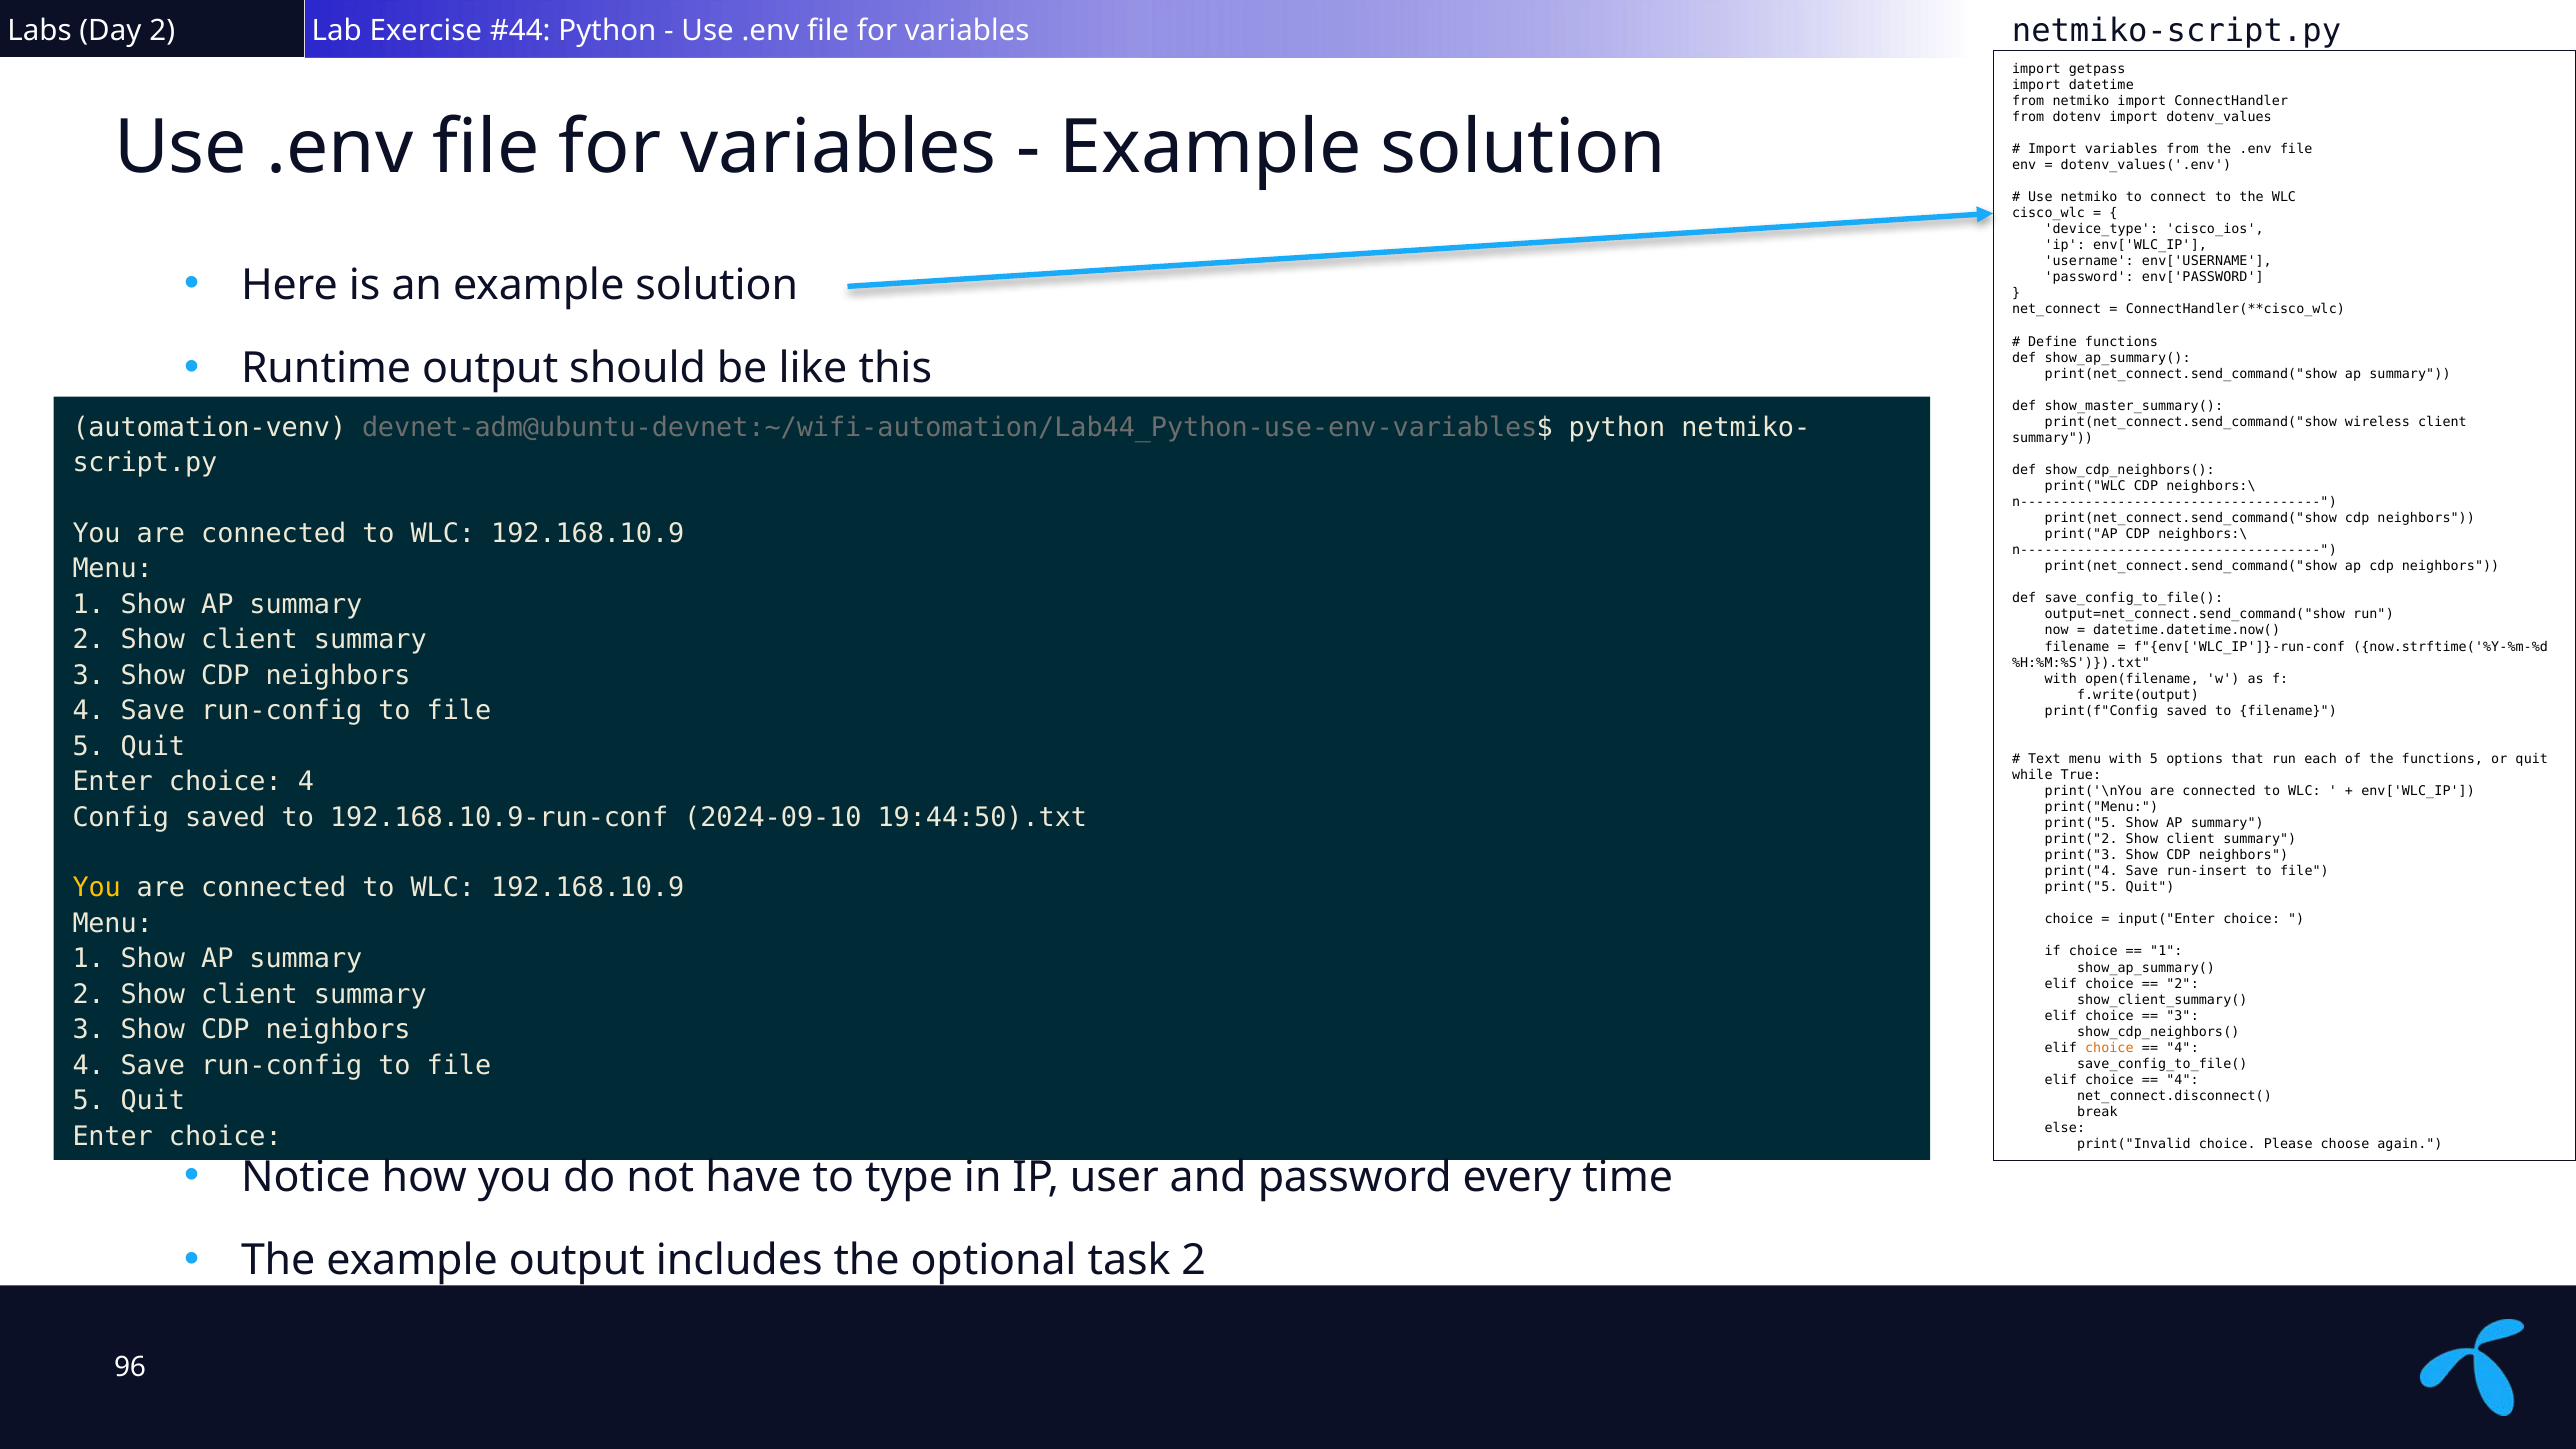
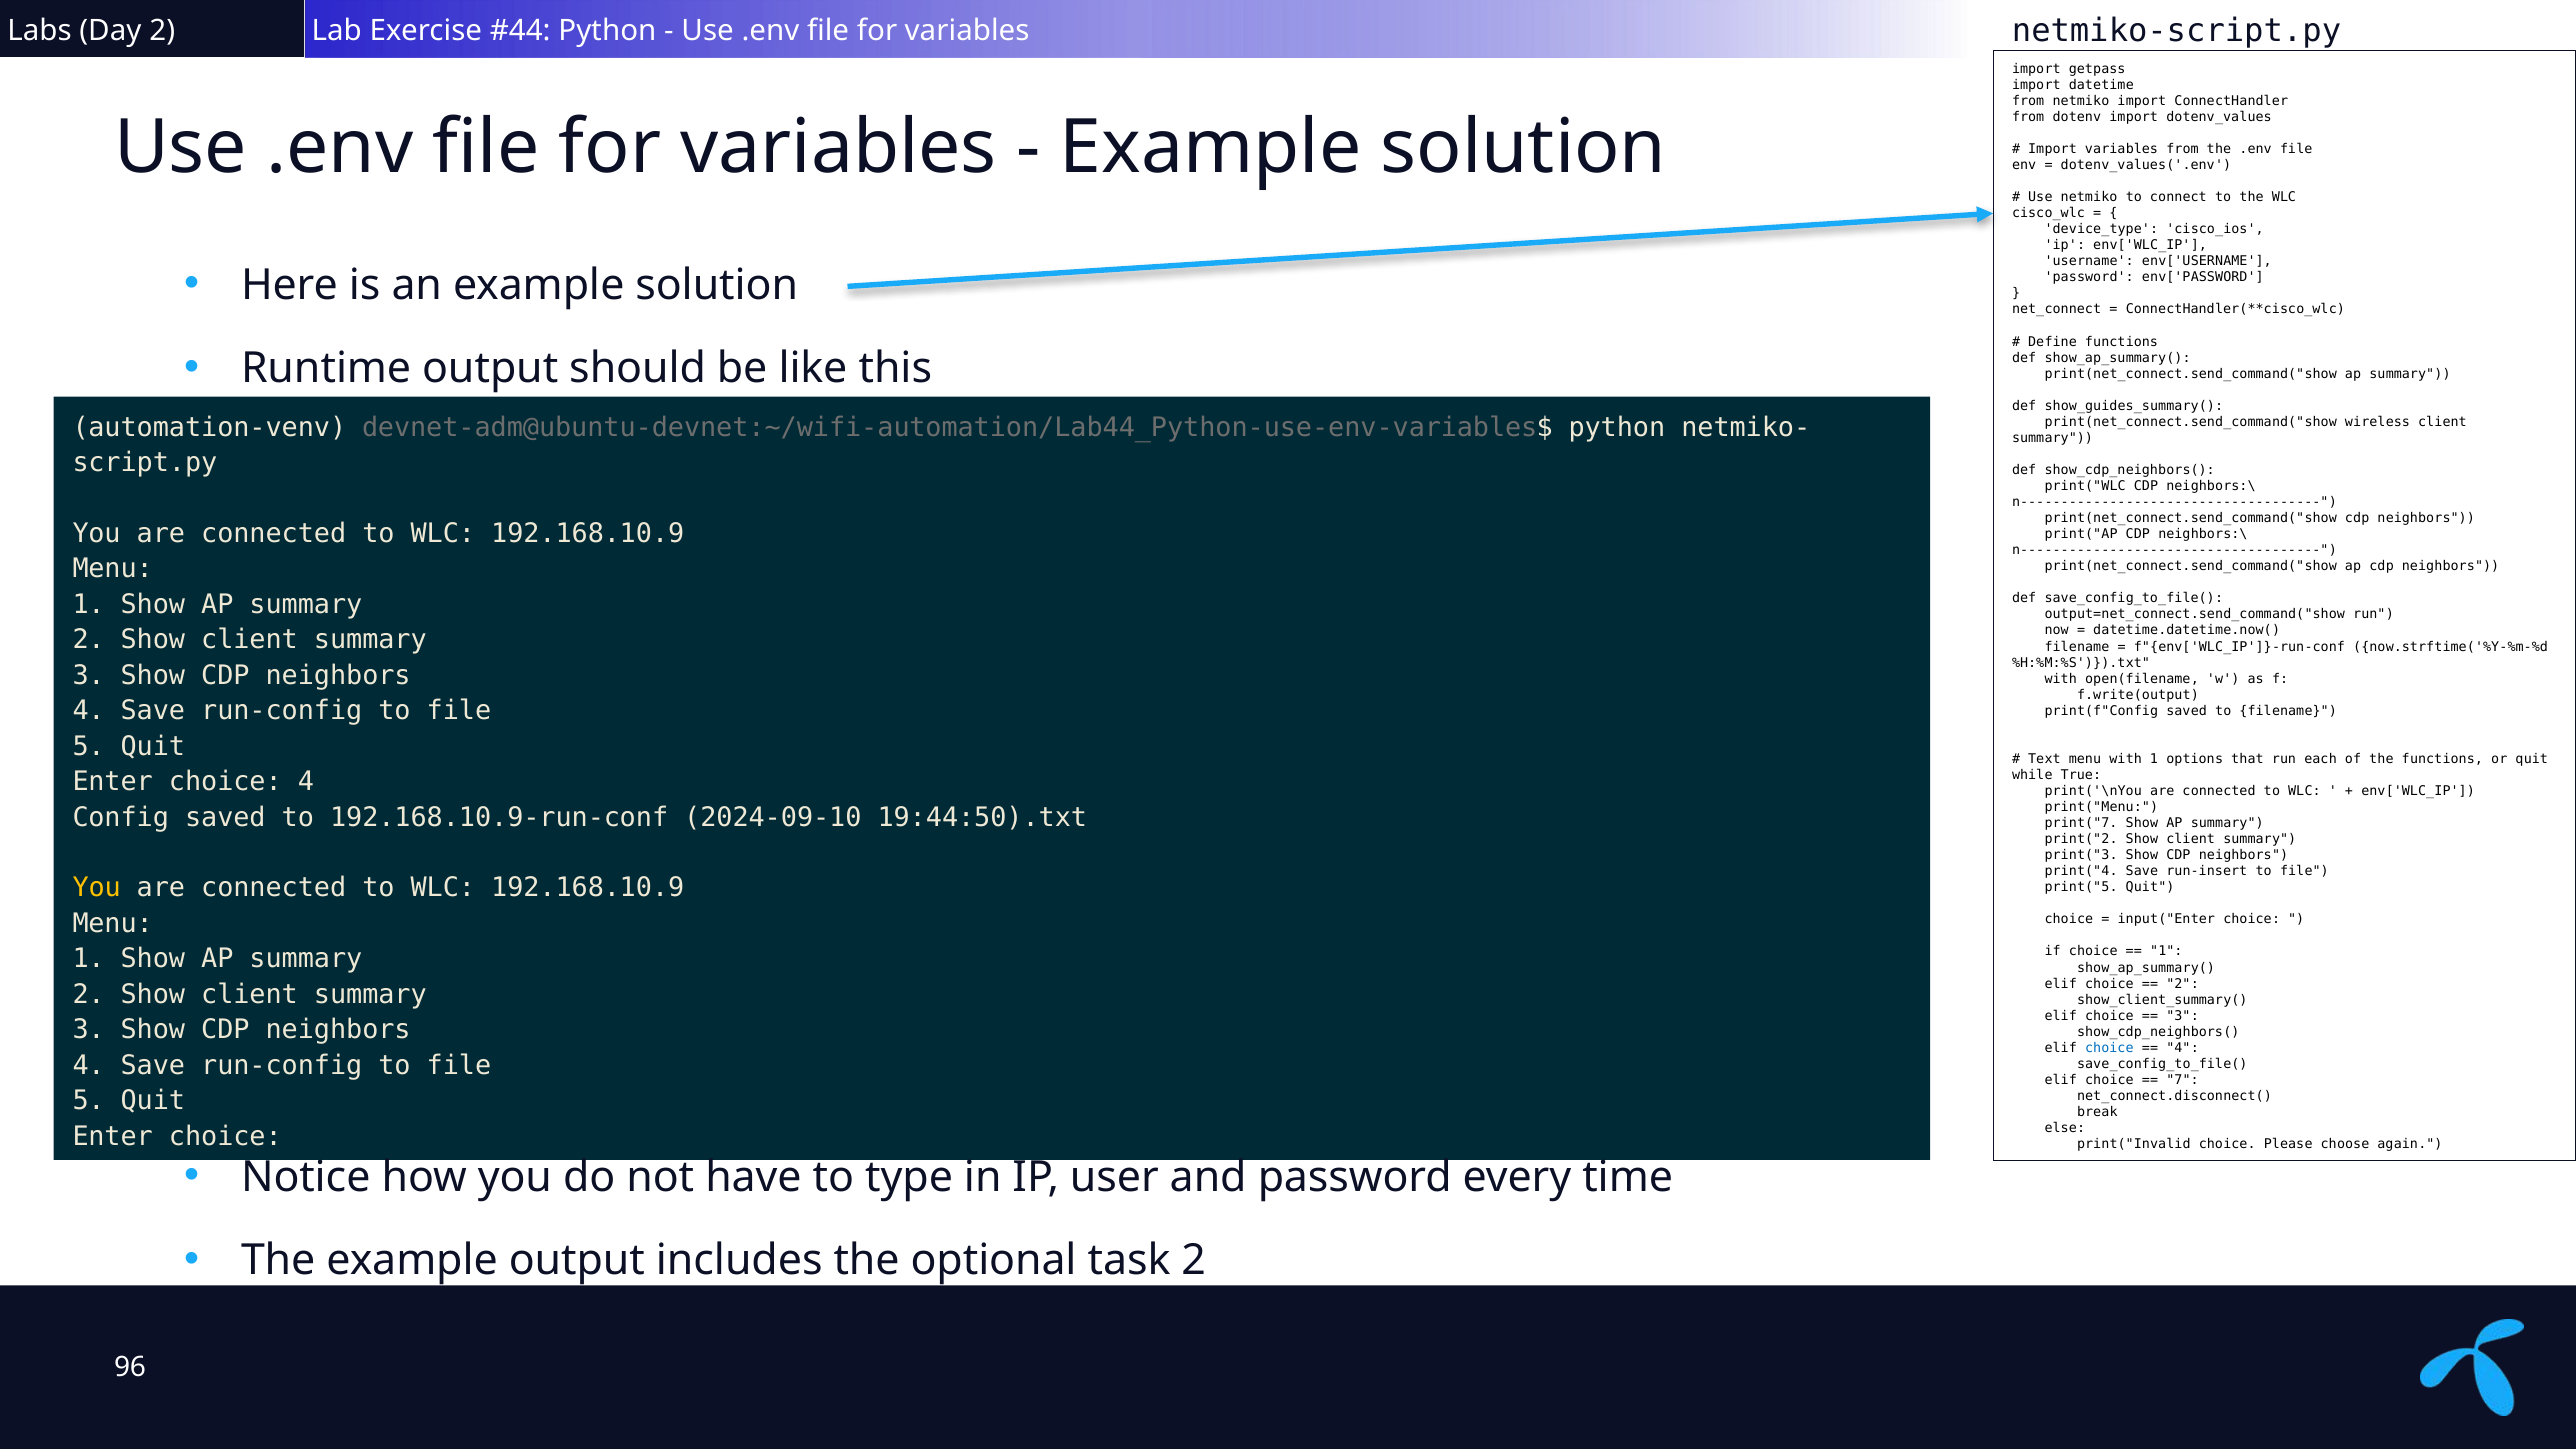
show_master_summary(: show_master_summary( -> show_guides_summary( (2134, 406)
with 5: 5 -> 1 (2154, 759)
print("5: print("5 -> print("7 (2081, 823)
choice colour: orange -> blue (2109, 1048)
4: 4 -> 7 (2183, 1080)
